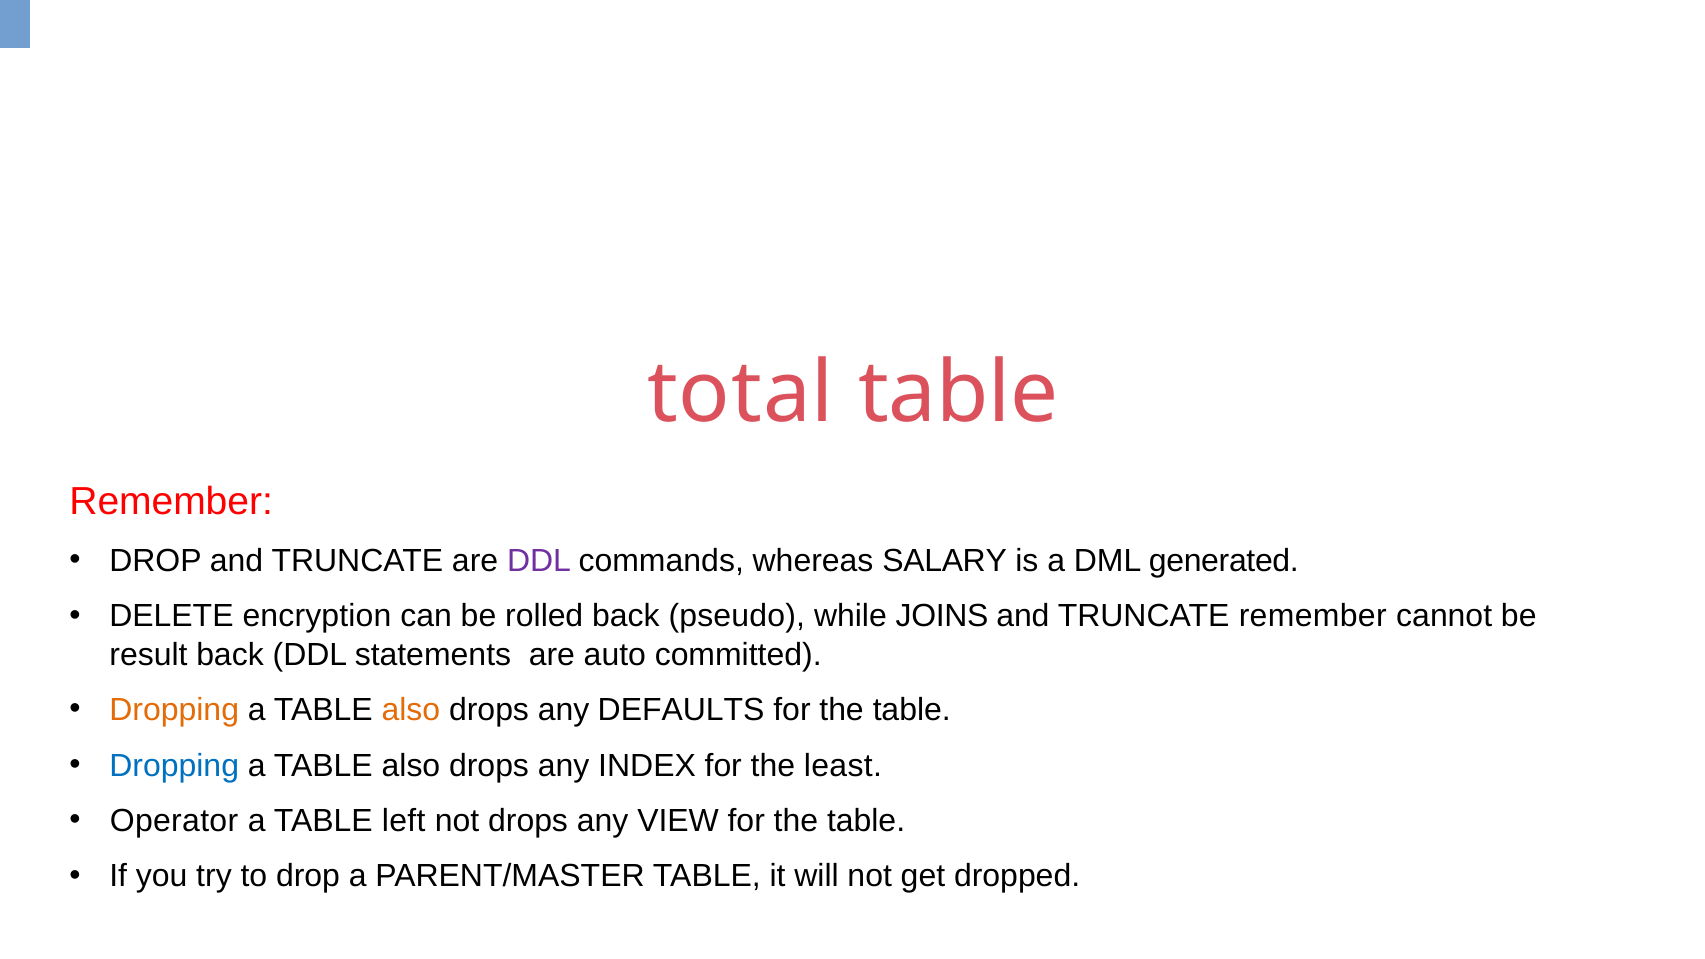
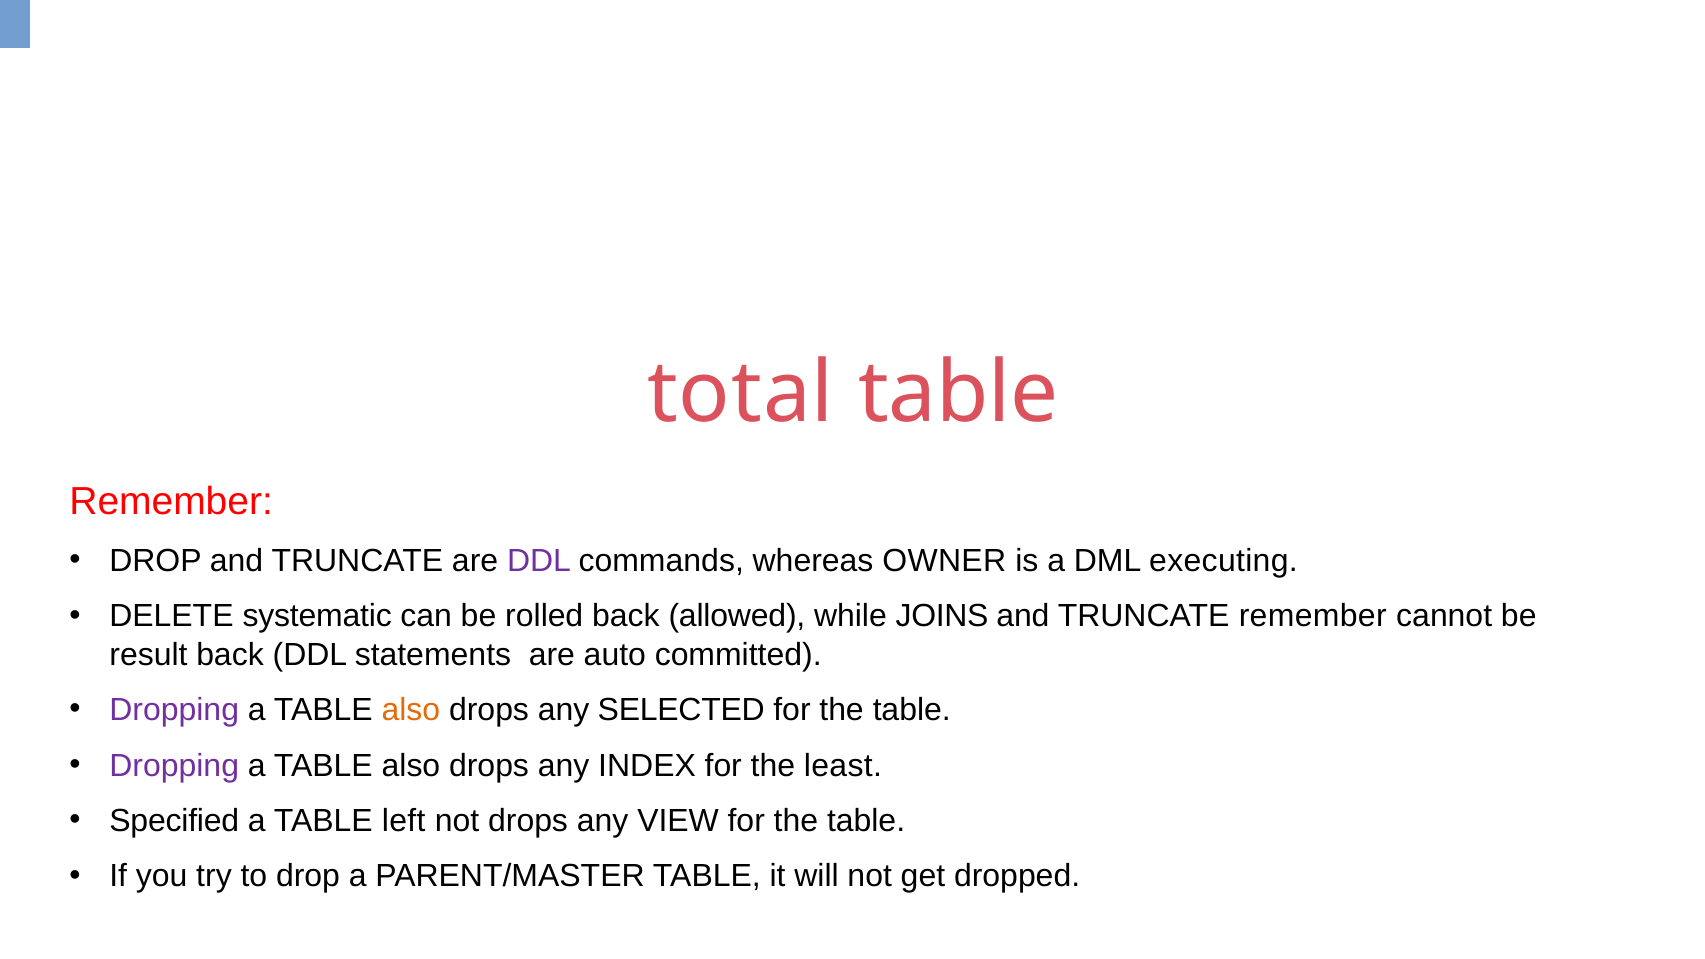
SALARY: SALARY -> OWNER (944, 561)
generated: generated -> executing (1223, 561)
encryption: encryption -> systematic (317, 616)
pseudo: pseudo -> allowed (737, 616)
Dropping colour: orange -> purple (174, 710)
DEFAULTS: DEFAULTS -> SELECTED (681, 710)
Dropping colour: blue -> purple (174, 766)
Operator: Operator -> Specified (174, 821)
